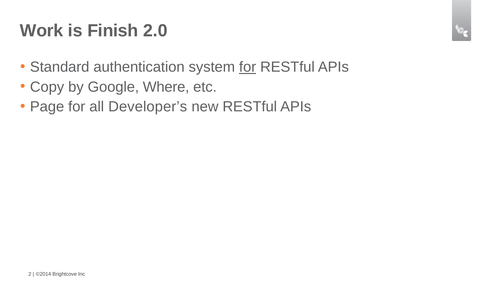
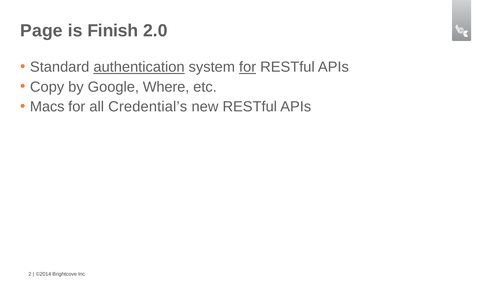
Work: Work -> Page (41, 31)
authentication underline: none -> present (139, 67)
Page: Page -> Macs (47, 107)
Developer’s: Developer’s -> Credential’s (148, 107)
